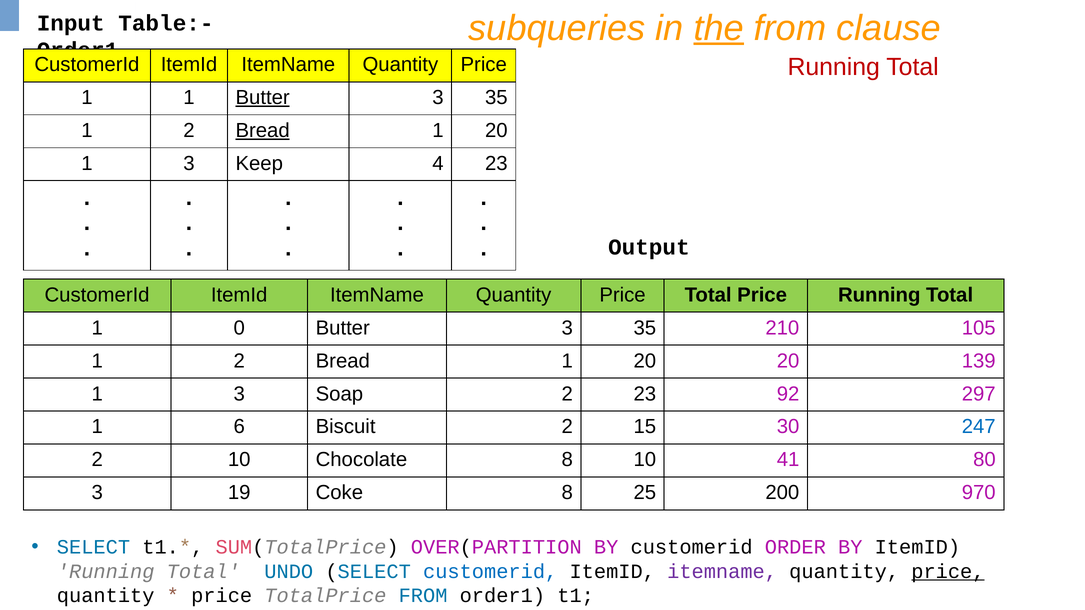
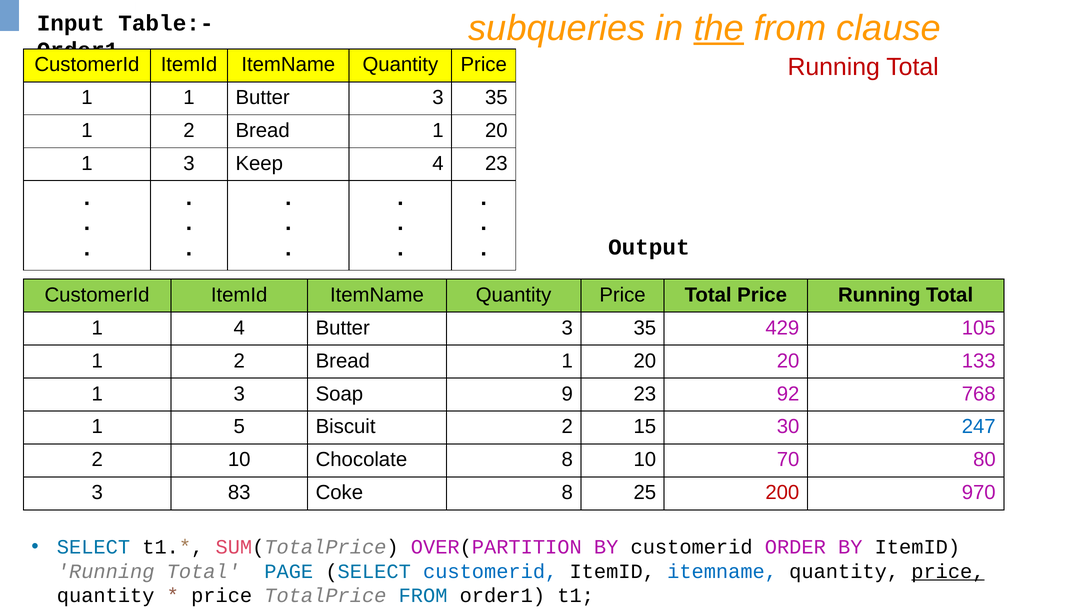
Butter underline: present -> none (263, 98)
Bread underline: present -> none (263, 131)
1 0: 0 -> 4 (239, 328)
210: 210 -> 429 (782, 328)
139: 139 -> 133 (979, 361)
Soap 2: 2 -> 9 (567, 394)
297: 297 -> 768 (979, 394)
6: 6 -> 5 (239, 427)
41: 41 -> 70 (788, 460)
19: 19 -> 83 (239, 493)
200 colour: black -> red (782, 493)
UNDO: UNDO -> PAGE (289, 572)
itemname colour: purple -> blue (722, 572)
